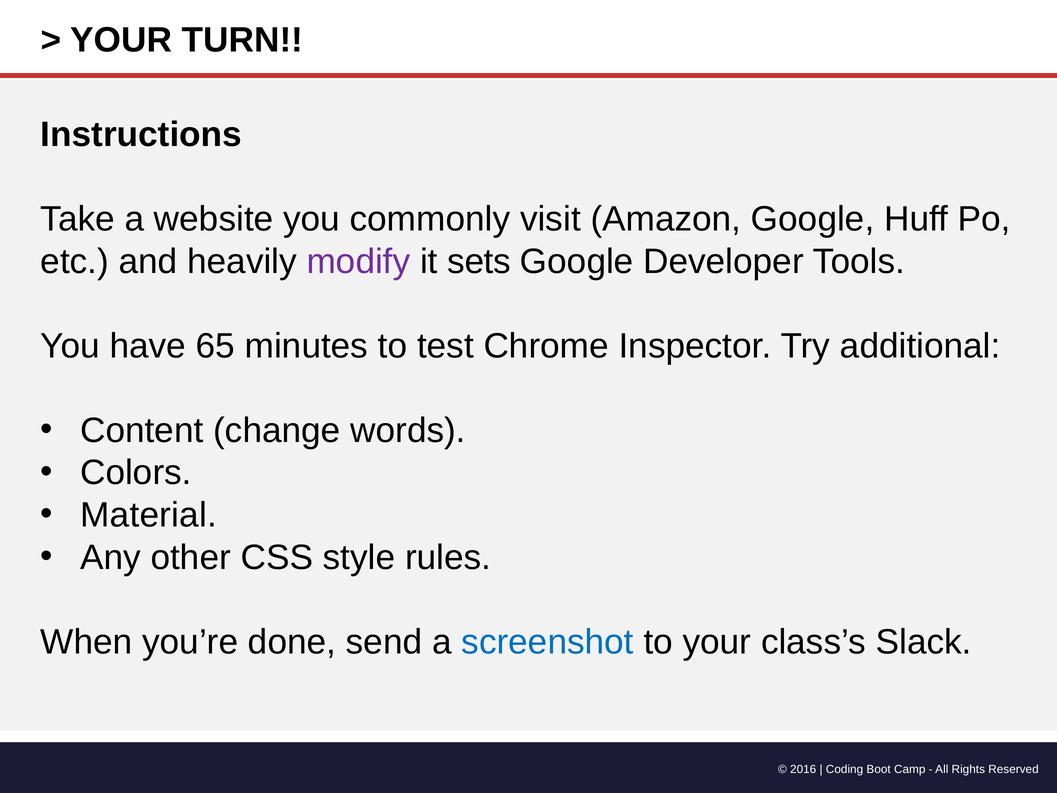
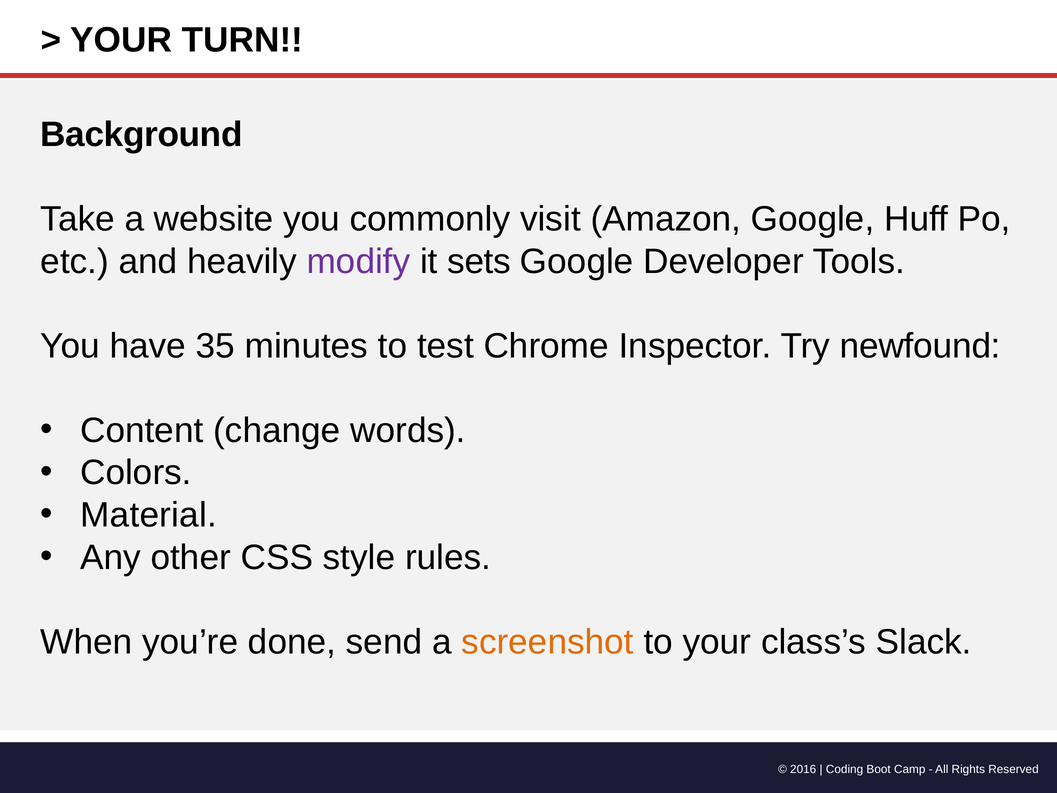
Instructions: Instructions -> Background (141, 134)
65: 65 -> 35 (215, 346)
additional: additional -> newfound (920, 346)
screenshot colour: blue -> orange (548, 642)
